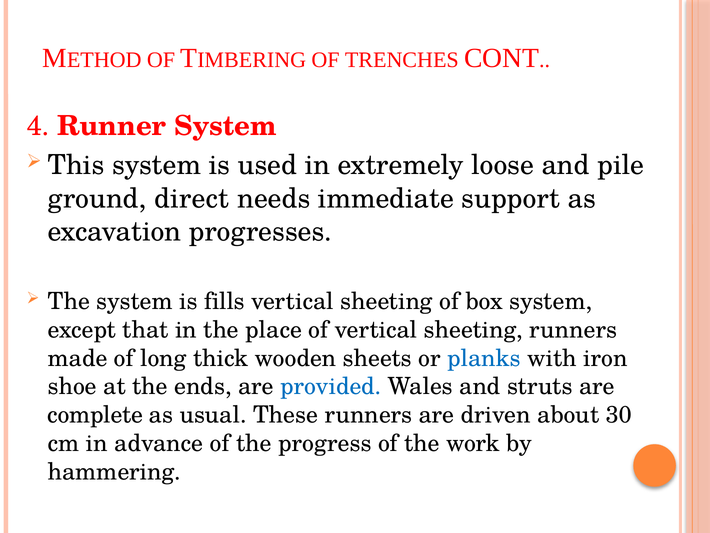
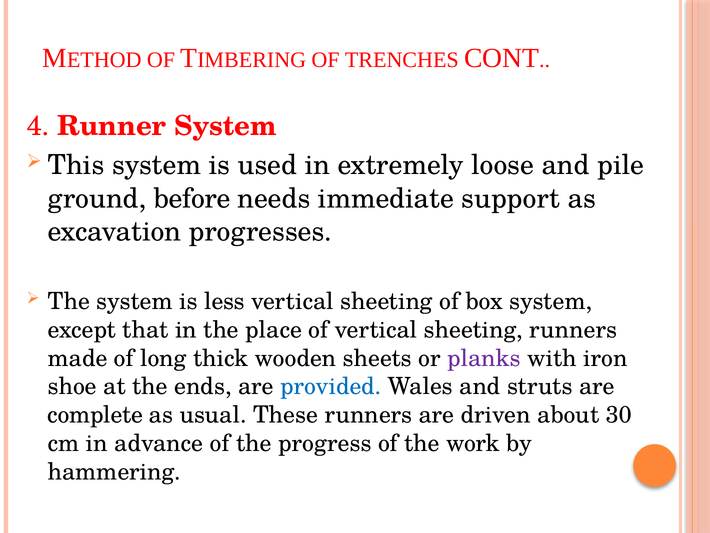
direct: direct -> before (192, 198)
fills: fills -> less (225, 301)
planks colour: blue -> purple (484, 358)
